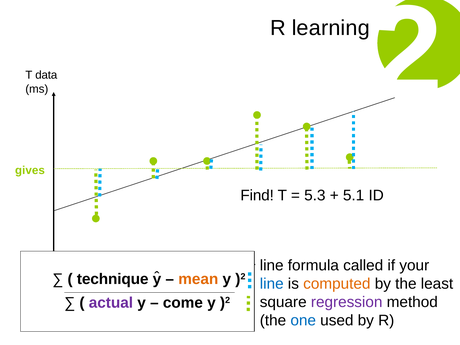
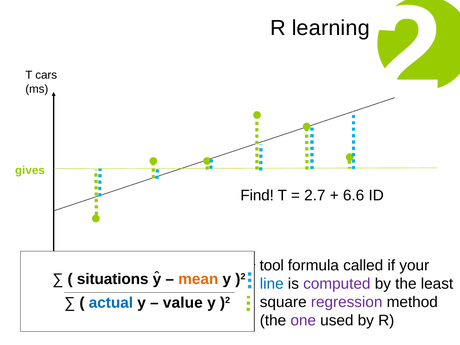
data: data -> cars (46, 75)
5.3: 5.3 -> 2.7 (315, 195)
5.1: 5.1 -> 6.6 (354, 195)
line: line -> tool (272, 265)
technique: technique -> situations (113, 279)
computed colour: orange -> purple (337, 284)
actual colour: purple -> blue (111, 303)
come: come -> value (183, 303)
one colour: blue -> purple (303, 321)
